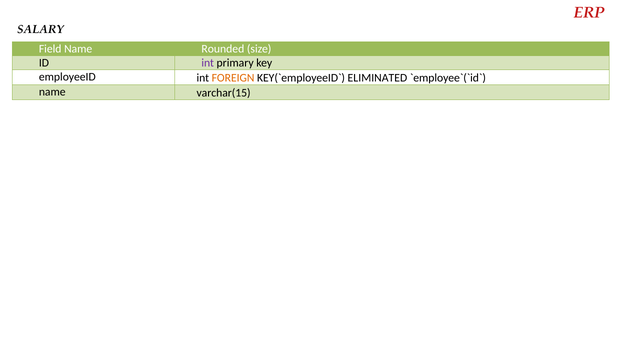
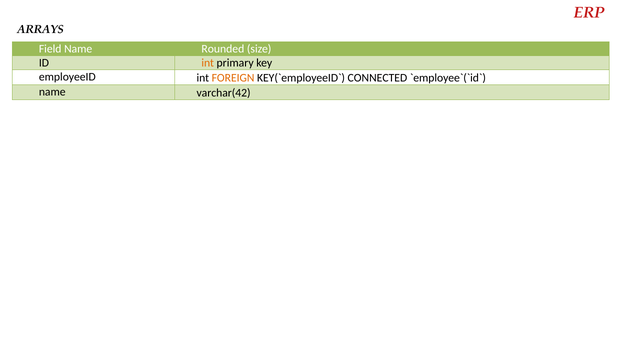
SALARY: SALARY -> ARRAYS (40, 29)
int colour: purple -> orange (208, 63)
ELIMINATED: ELIMINATED -> CONNECTED (377, 78)
varchar(15: varchar(15 -> varchar(42 (224, 93)
